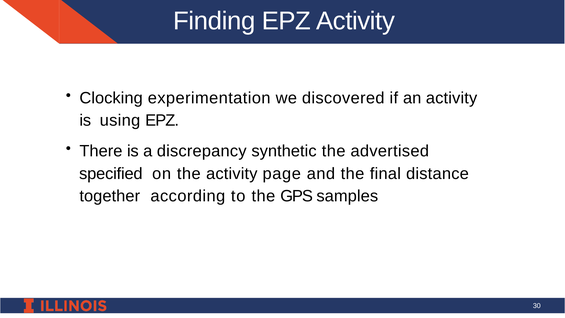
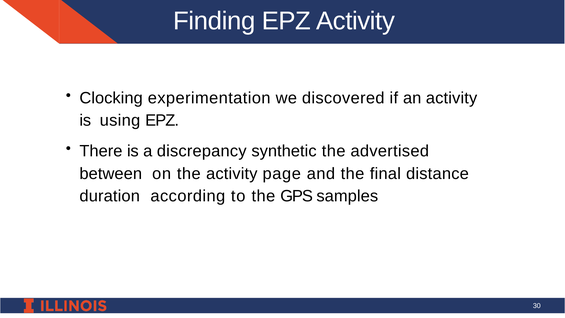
specified: specified -> between (111, 174)
together: together -> duration (110, 196)
